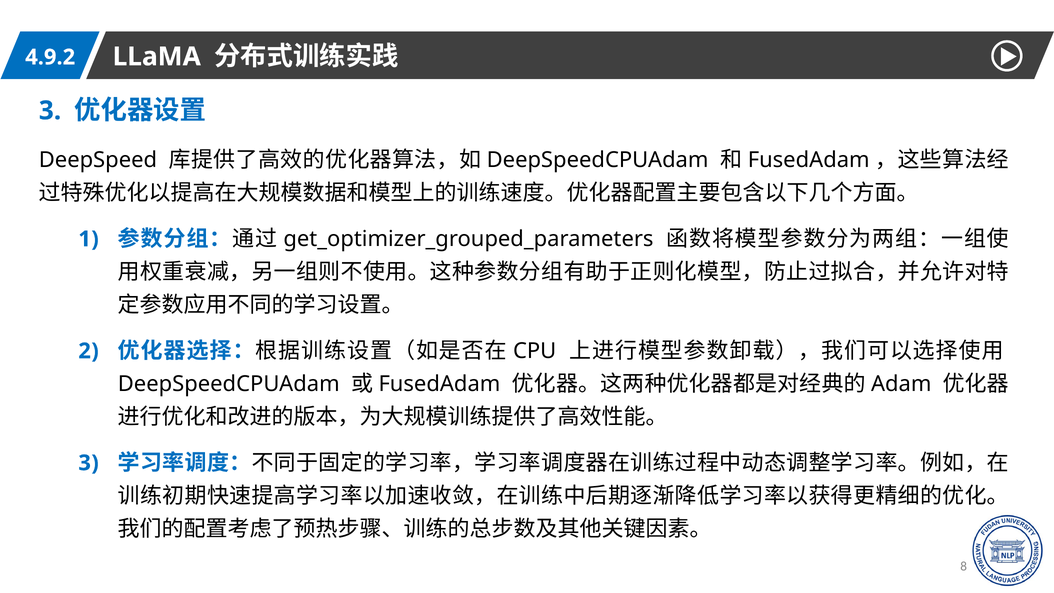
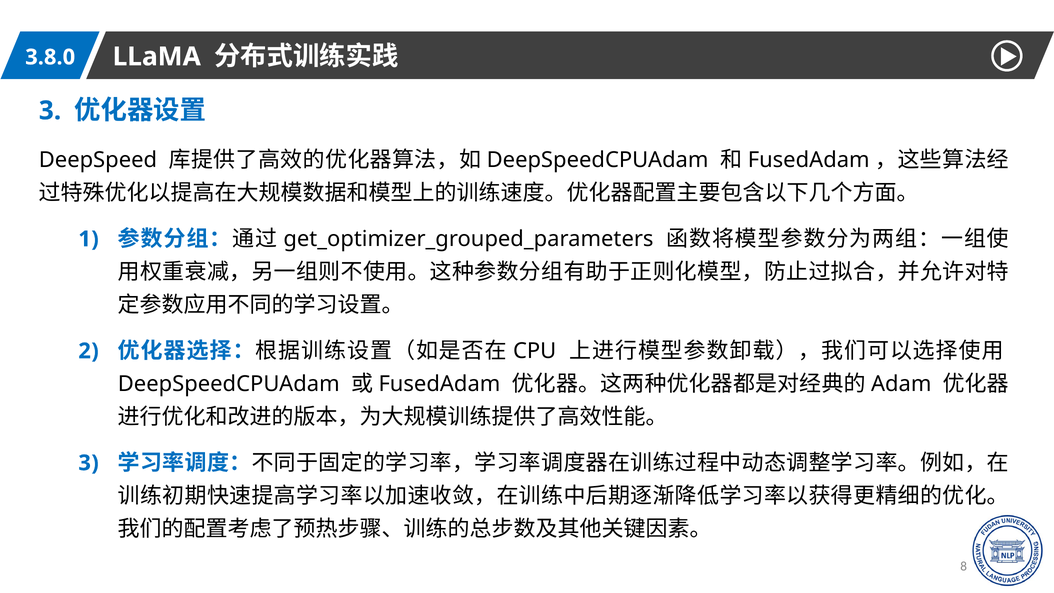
4.9.2: 4.9.2 -> 3.8.0 (50, 57)
